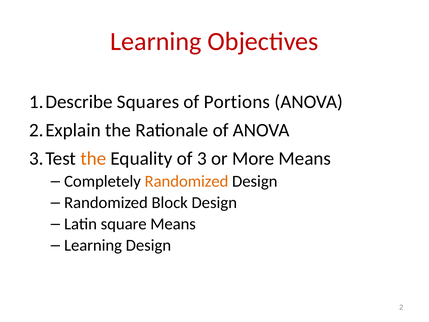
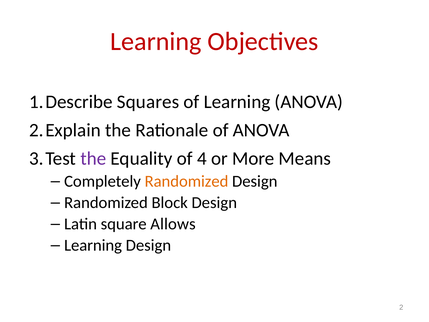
of Portions: Portions -> Learning (237, 102)
the colour: orange -> purple (93, 158)
3: 3 -> 4 (202, 158)
square Means: Means -> Allows (173, 224)
